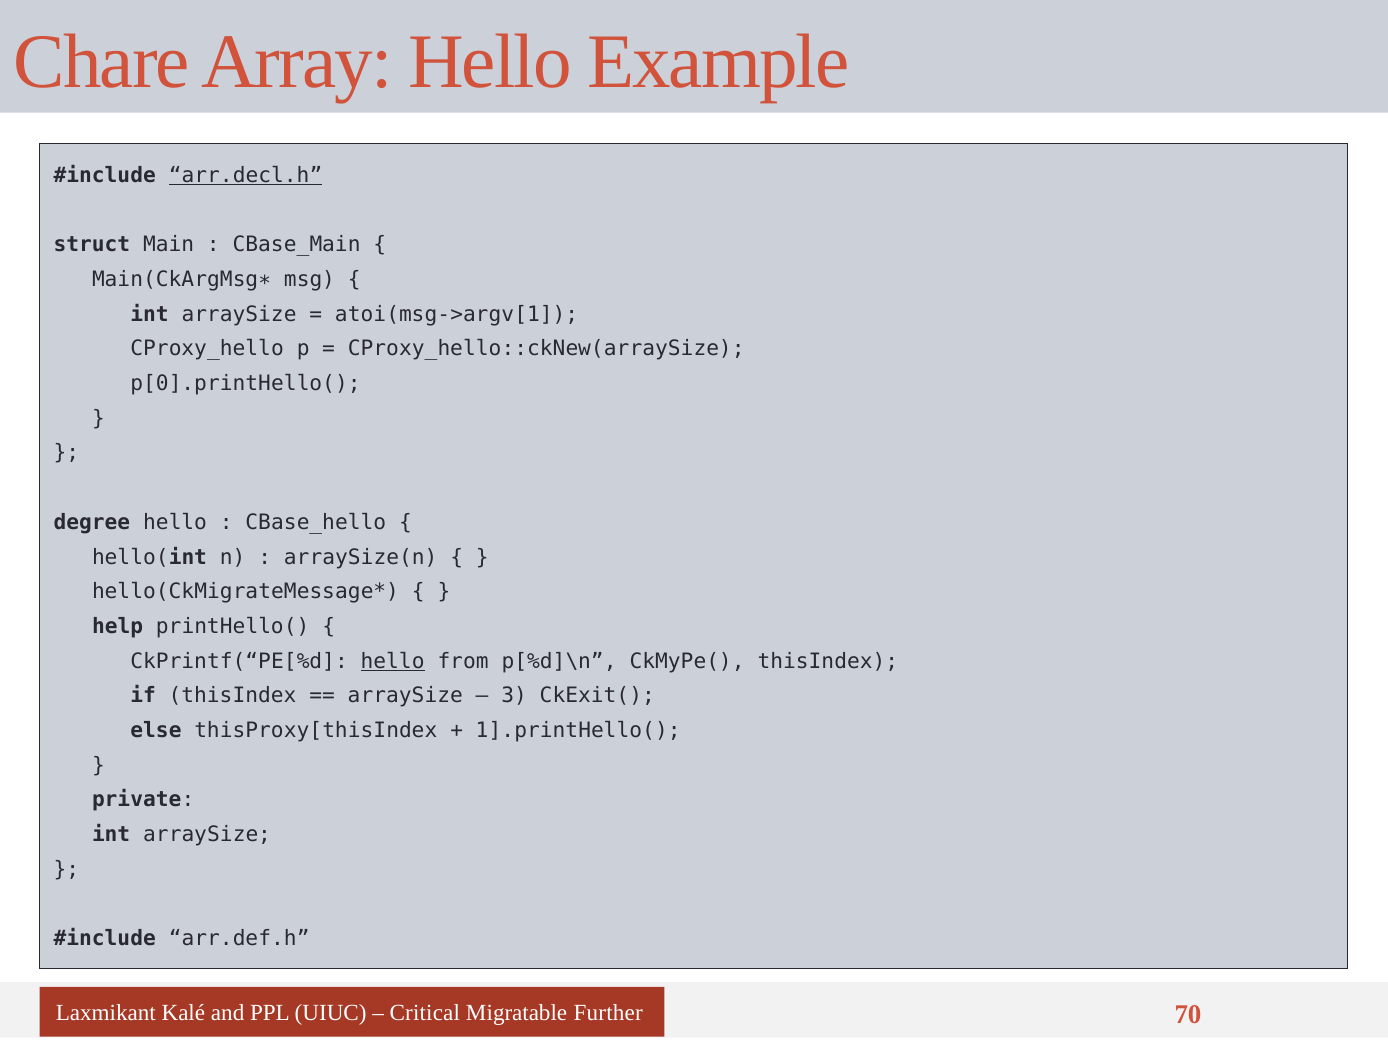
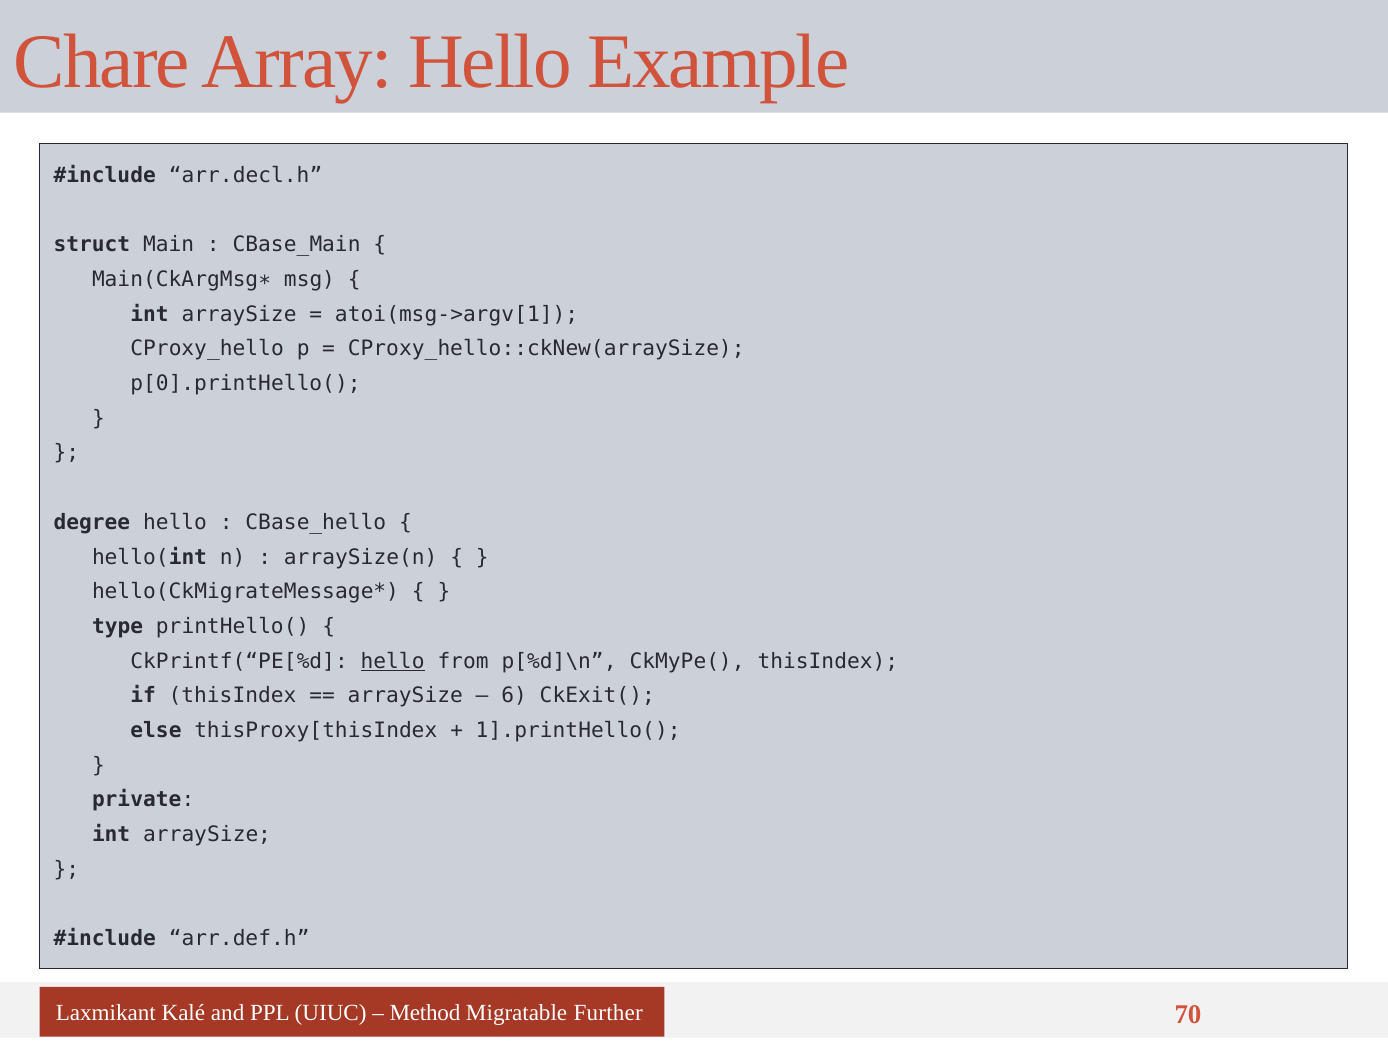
arr.decl.h underline: present -> none (246, 175)
help: help -> type (118, 626)
3: 3 -> 6 (514, 696)
Critical: Critical -> Method (425, 1013)
